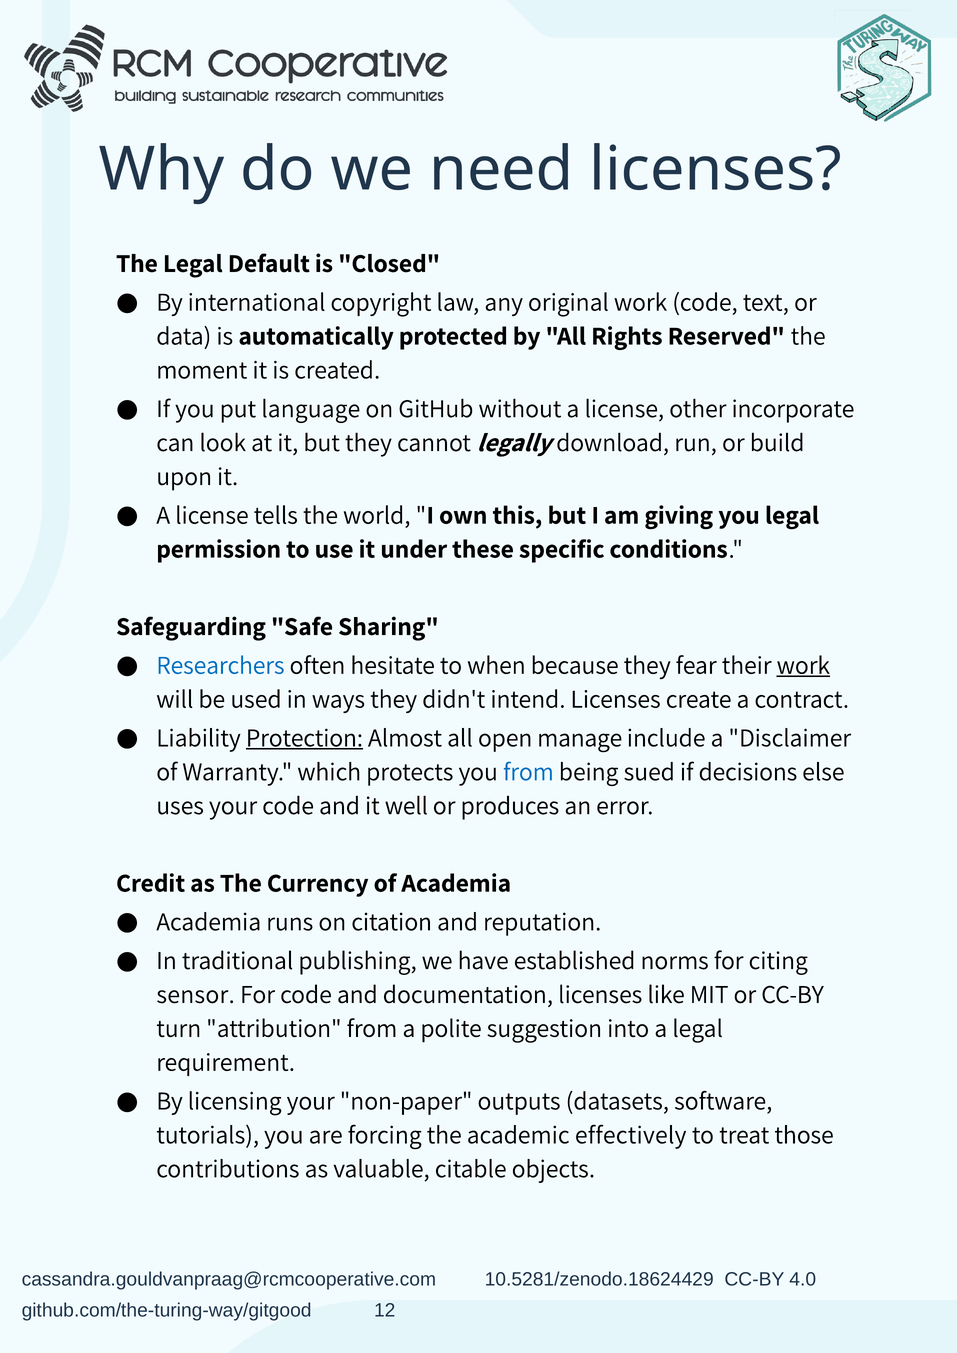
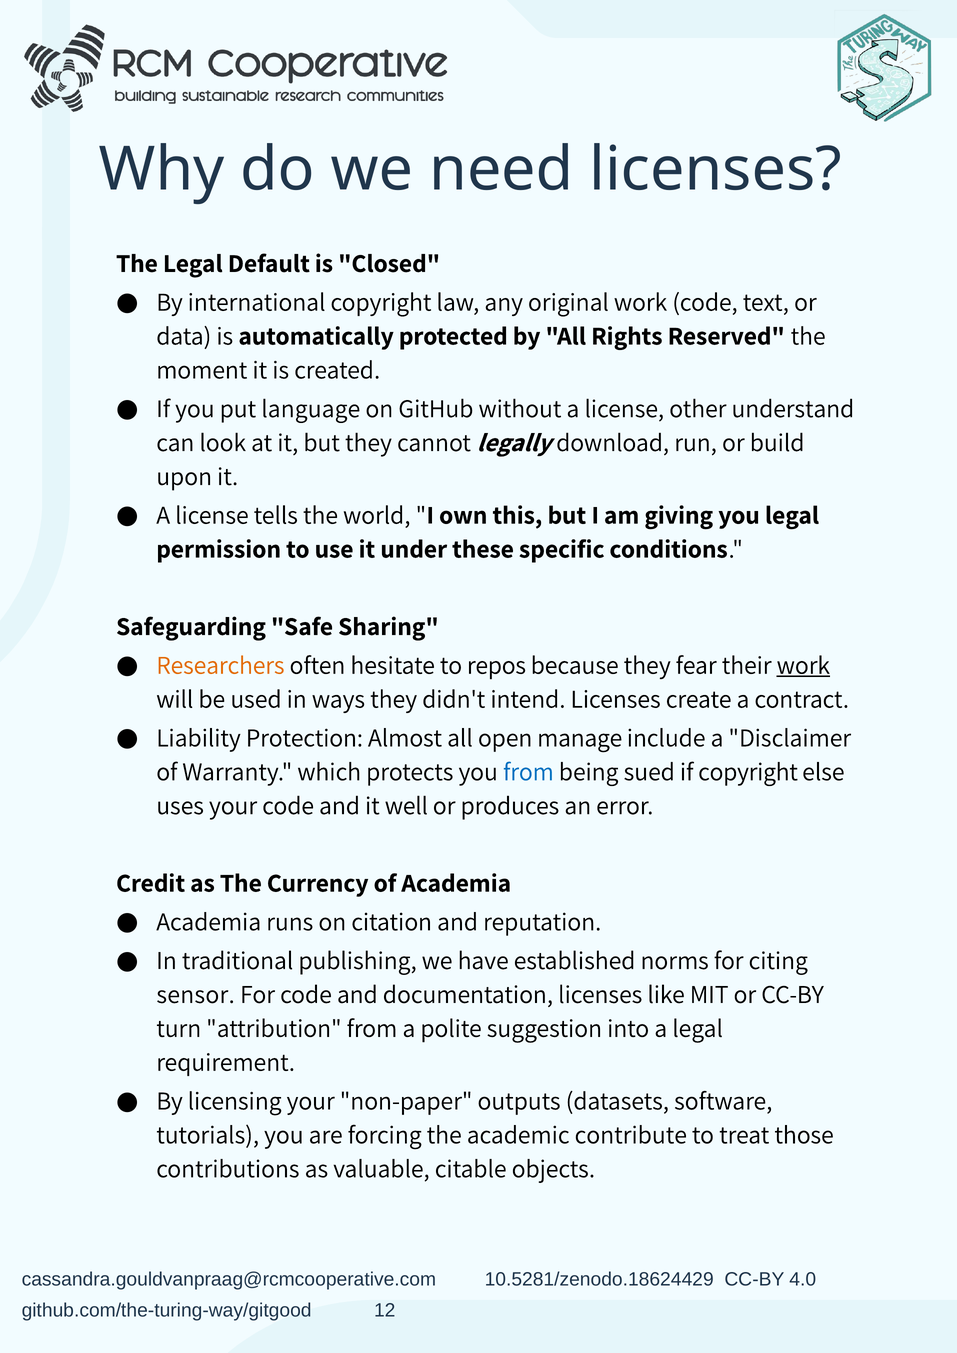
incorporate: incorporate -> understand (793, 409)
Researchers colour: blue -> orange (220, 666)
when: when -> repos (496, 666)
Protection underline: present -> none (304, 738)
if decisions: decisions -> copyright (748, 772)
effectively: effectively -> contribute (631, 1135)
